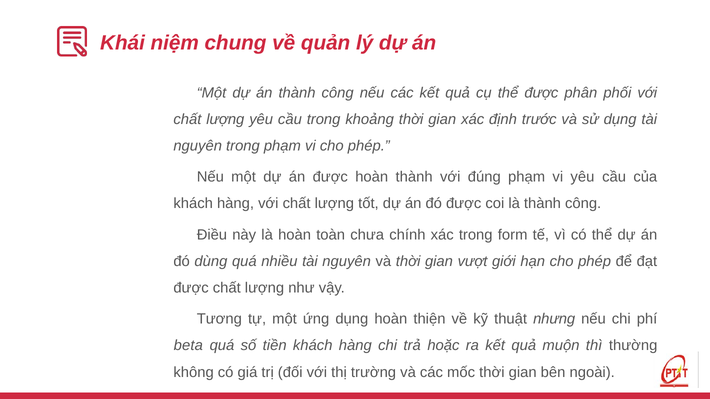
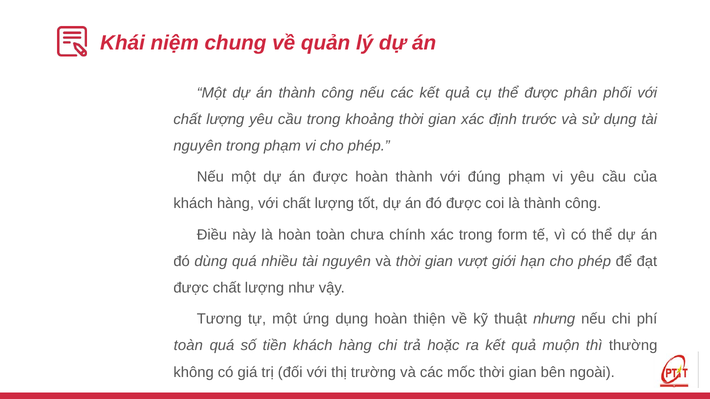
beta: beta -> toàn (188, 346)
